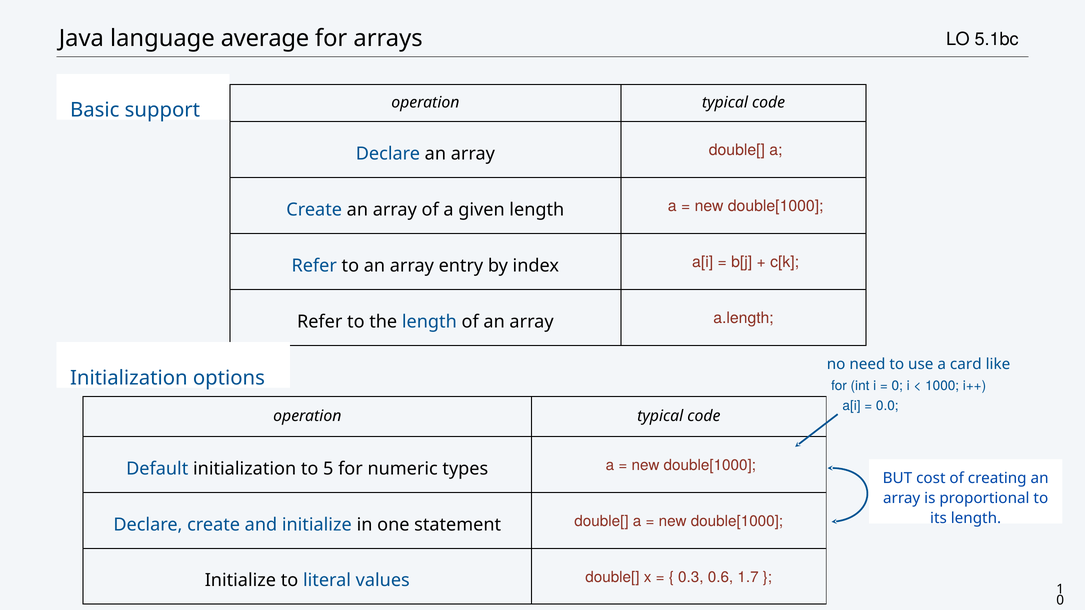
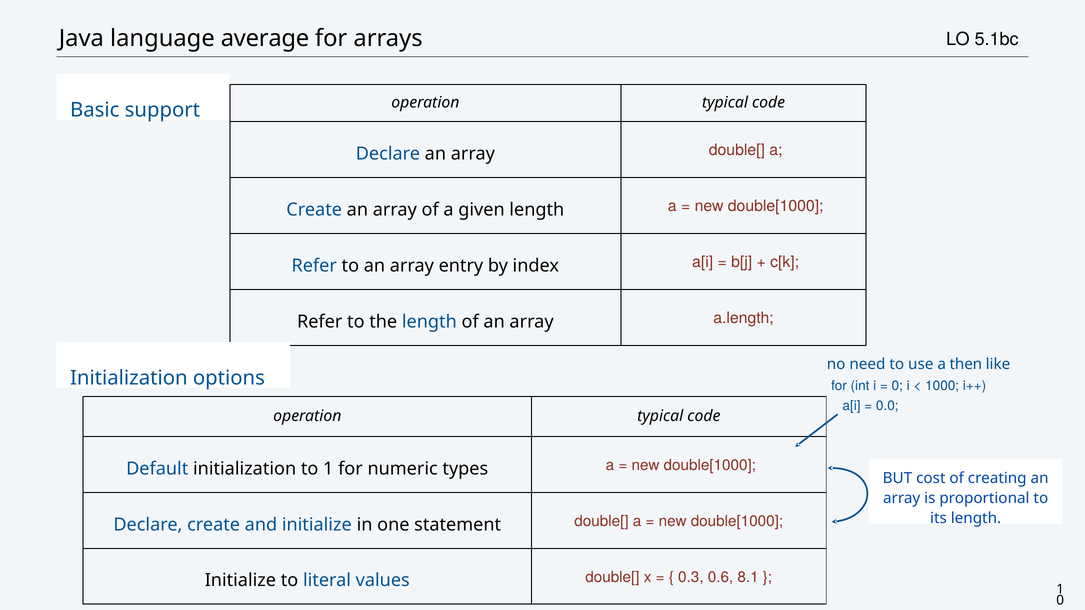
card: card -> then (966, 365)
to 5: 5 -> 1 (328, 469)
1.7: 1.7 -> 8.1 (748, 577)
